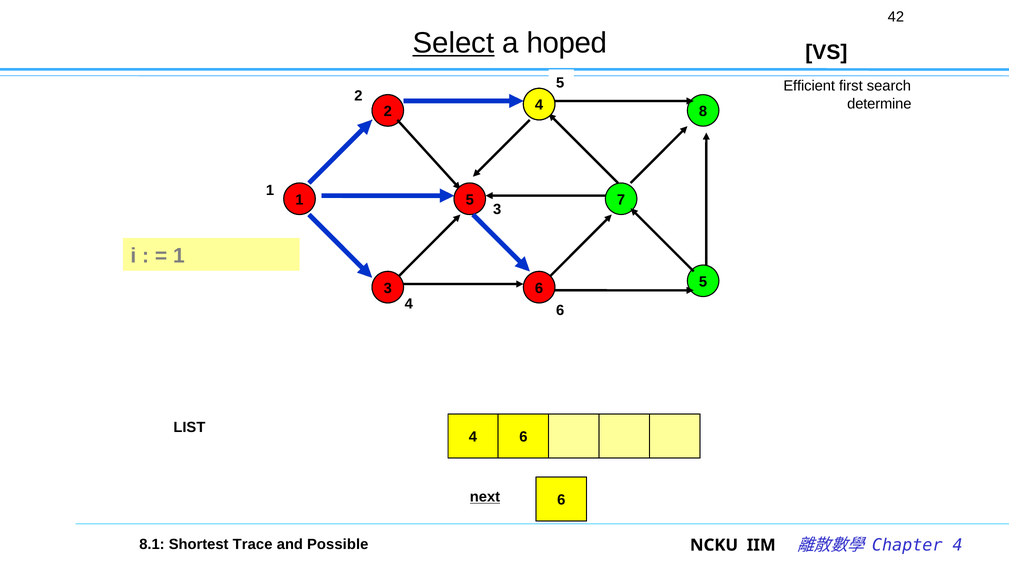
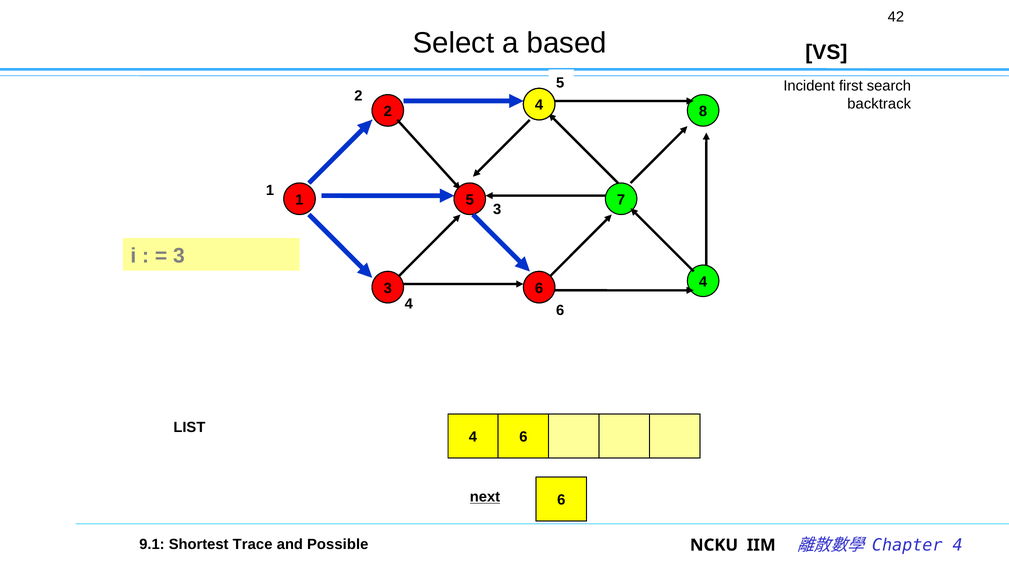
Select underline: present -> none (454, 43)
hoped: hoped -> based (567, 43)
Efficient: Efficient -> Incident (809, 86)
determine: determine -> backtrack (879, 104)
1: 1 -> 3 (179, 256)
5: 5 -> 4 (703, 282)
8.1: 8.1 -> 9.1 (152, 544)
